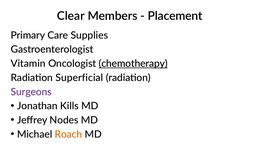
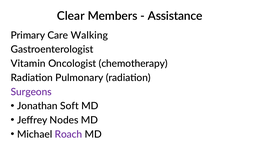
Placement: Placement -> Assistance (175, 16)
Supplies: Supplies -> Walking (89, 35)
chemotherapy underline: present -> none (133, 64)
Superficial: Superficial -> Pulmonary (79, 78)
Kills: Kills -> Soft (69, 106)
Roach colour: orange -> purple (68, 135)
